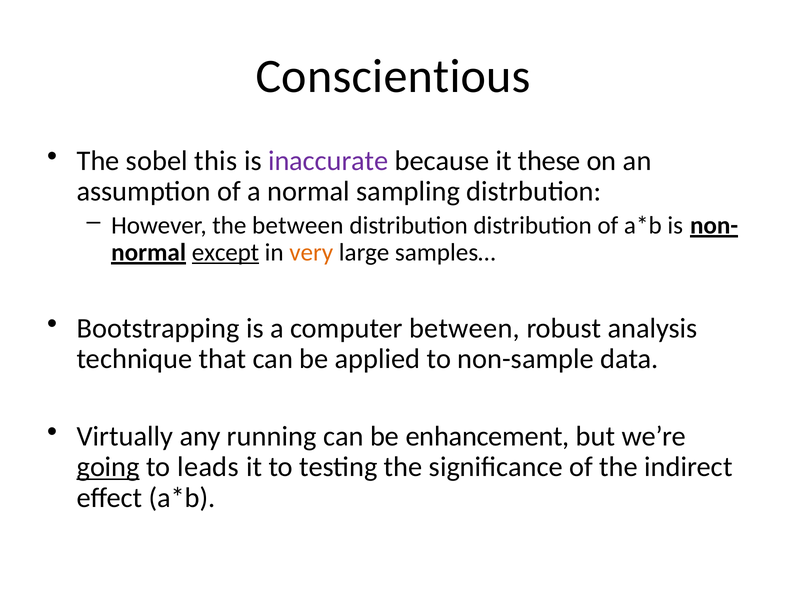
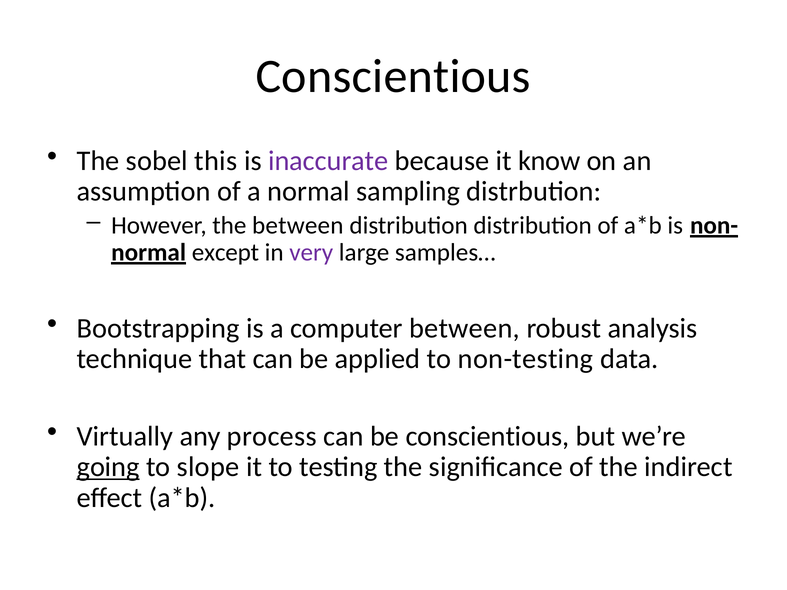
these: these -> know (549, 161)
except underline: present -> none (225, 253)
very colour: orange -> purple (311, 253)
non-sample: non-sample -> non-testing (526, 359)
running: running -> process (272, 437)
be enhancement: enhancement -> conscientious (487, 437)
leads: leads -> slope (208, 467)
